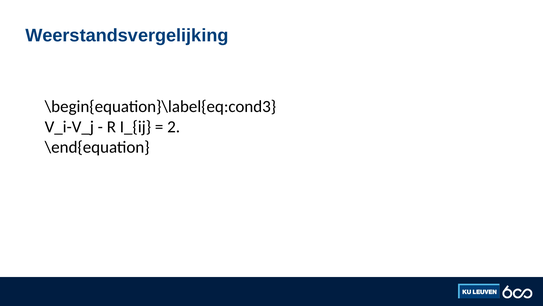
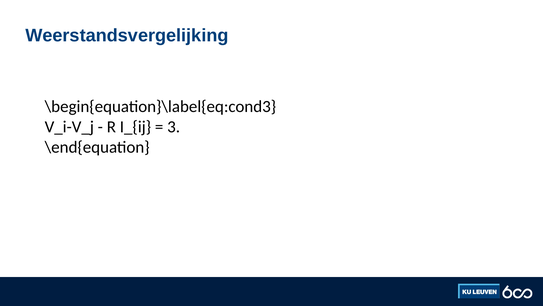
2: 2 -> 3 (174, 127)
